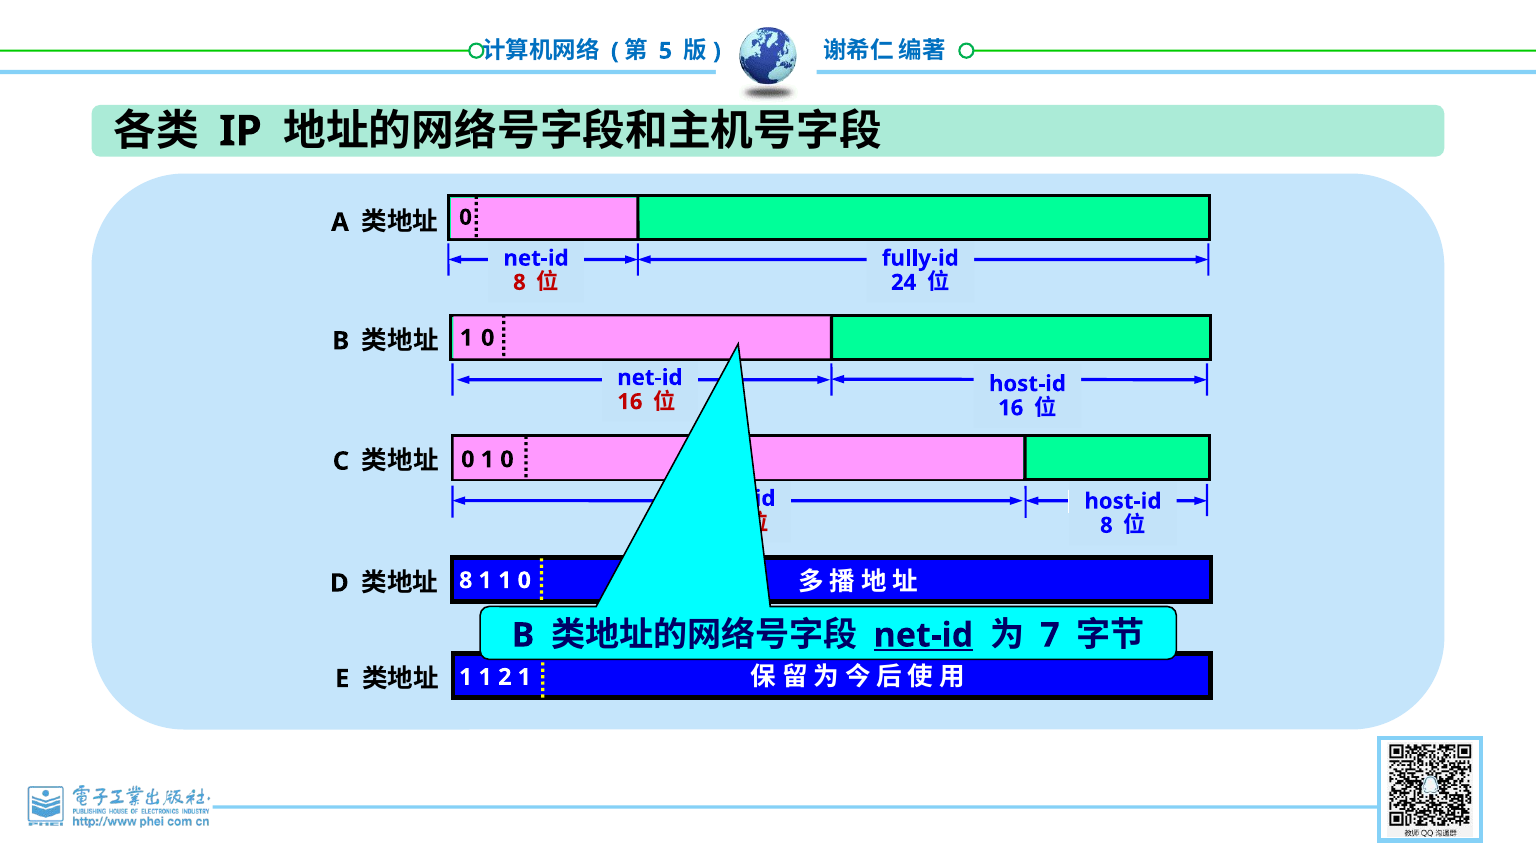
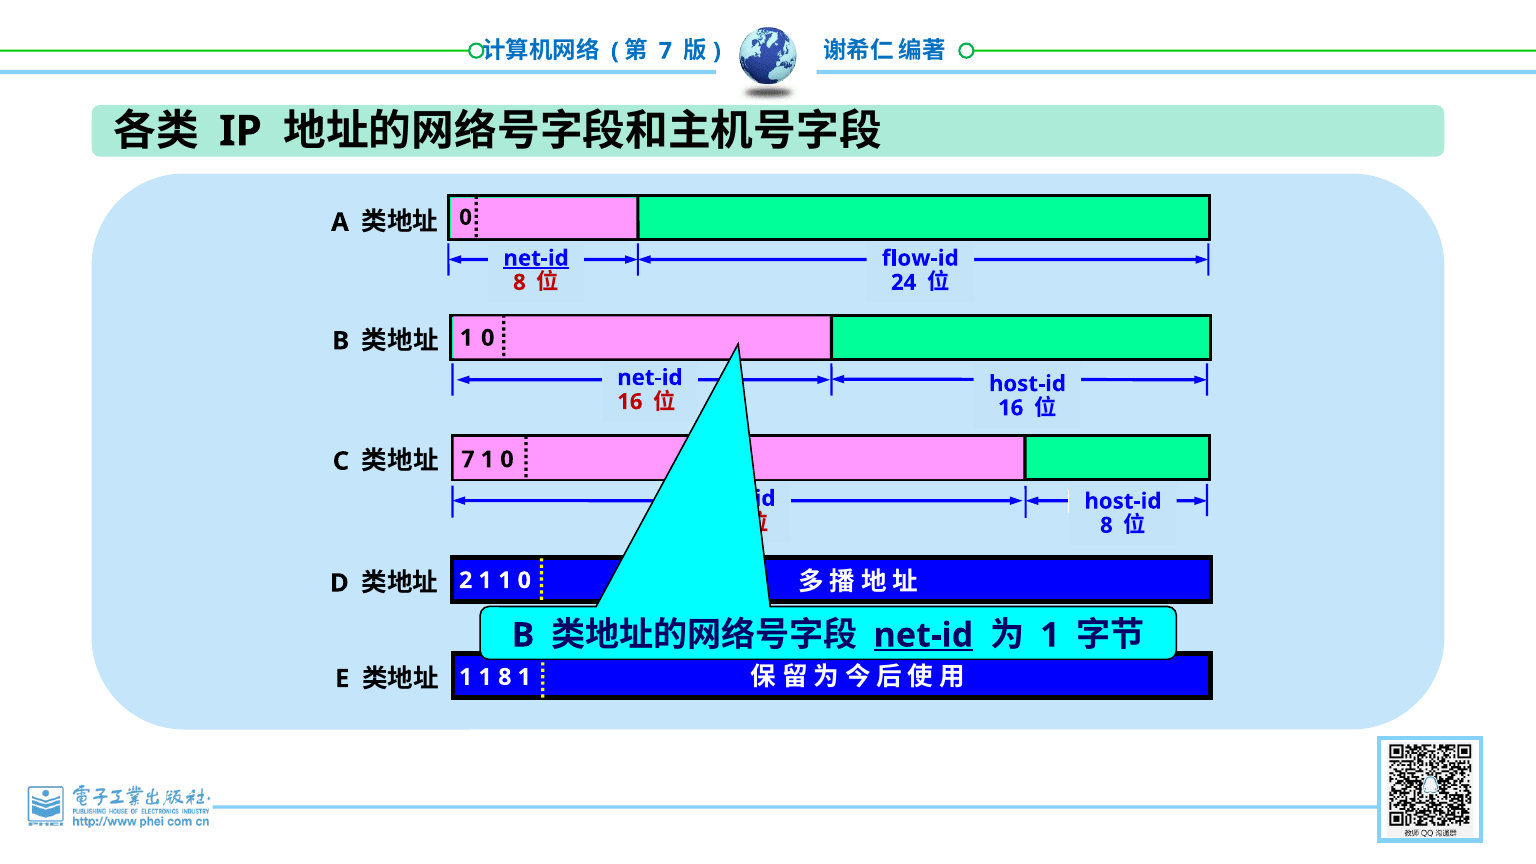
5: 5 -> 7 (665, 51)
net-id underline: none -> present (536, 258)
fully-id: fully-id -> flow-id (920, 258)
0: 0 -> 7 (468, 460)
8: 8 -> 2 (466, 580)
7: 7 -> 1 (1050, 635)
1 2: 2 -> 8 (505, 677)
